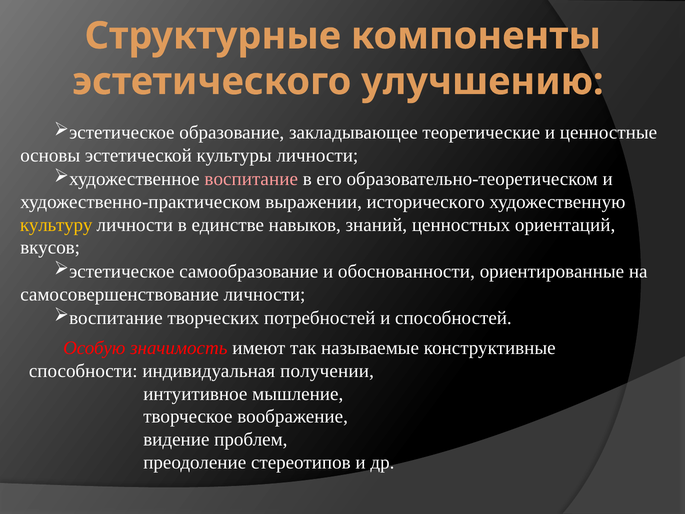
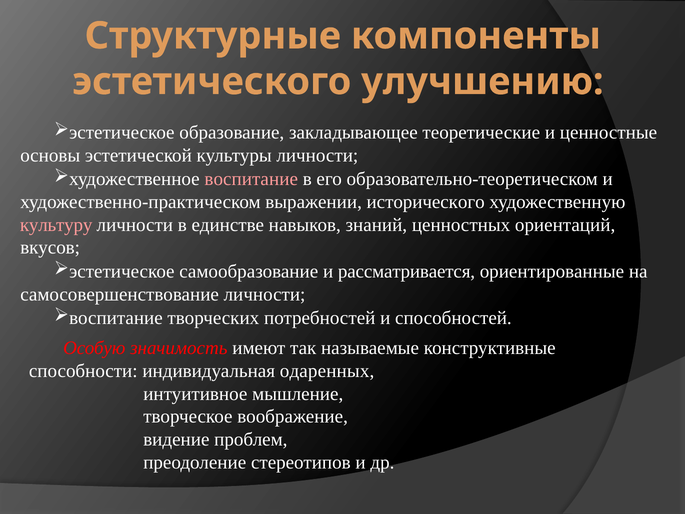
культуру colour: yellow -> pink (56, 225)
обоснованности: обоснованности -> рассматривается (407, 271)
получении: получении -> одаренных (327, 371)
